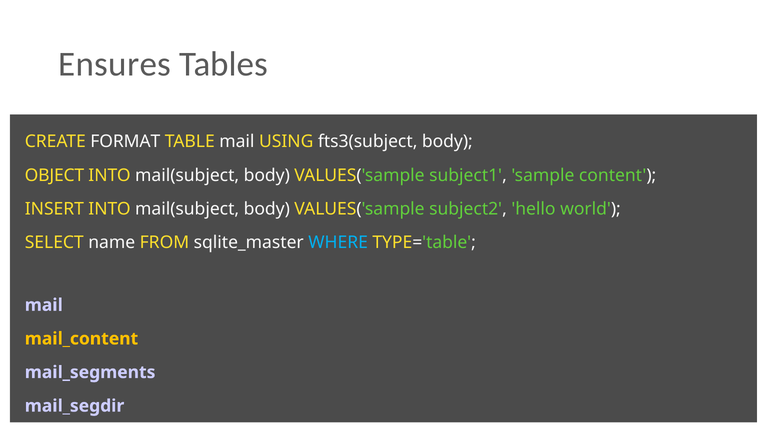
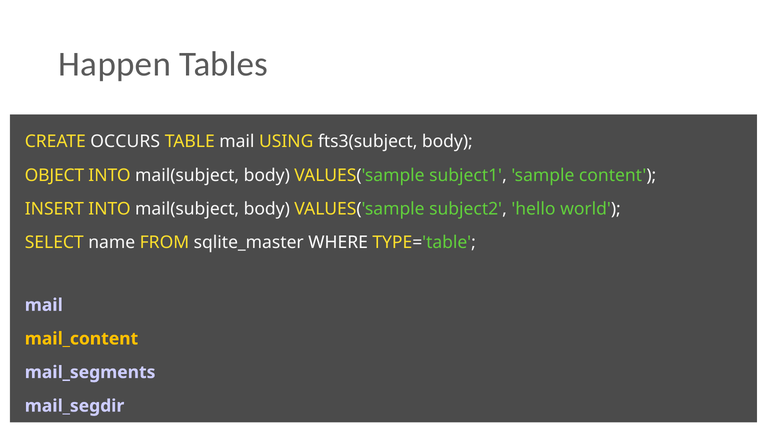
Ensures: Ensures -> Happen (115, 64)
FORMAT: FORMAT -> OCCURS (125, 142)
WHERE colour: light blue -> white (338, 243)
